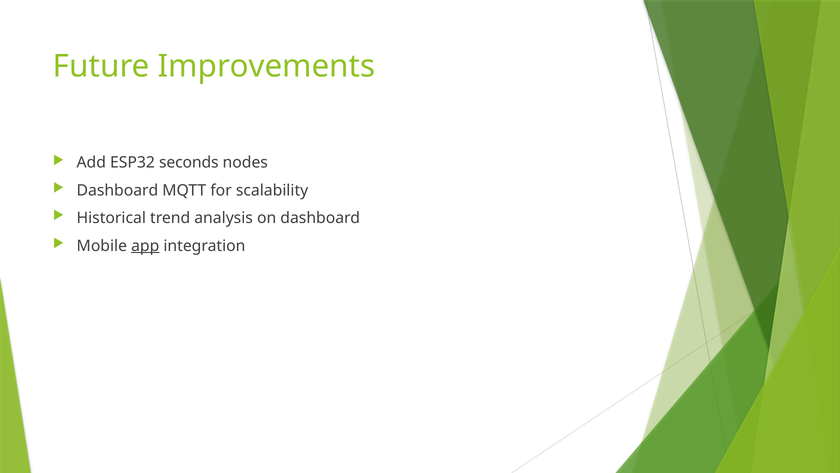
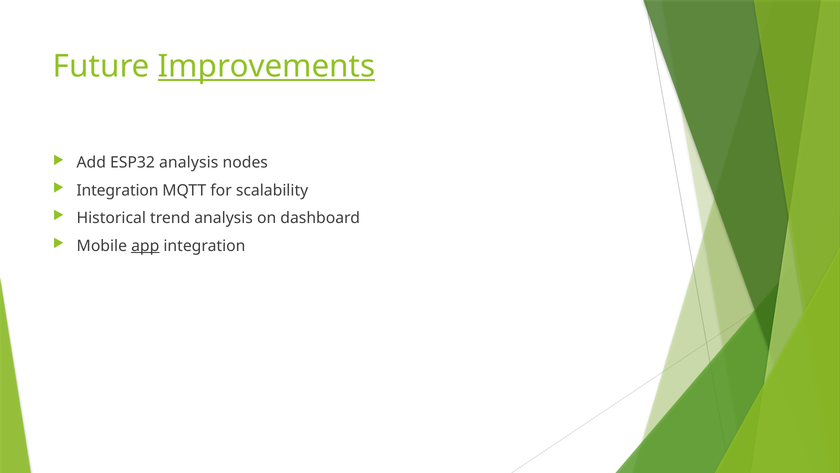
Improvements underline: none -> present (267, 66)
ESP32 seconds: seconds -> analysis (189, 163)
Dashboard: Dashboard -> Integration (117, 190)
